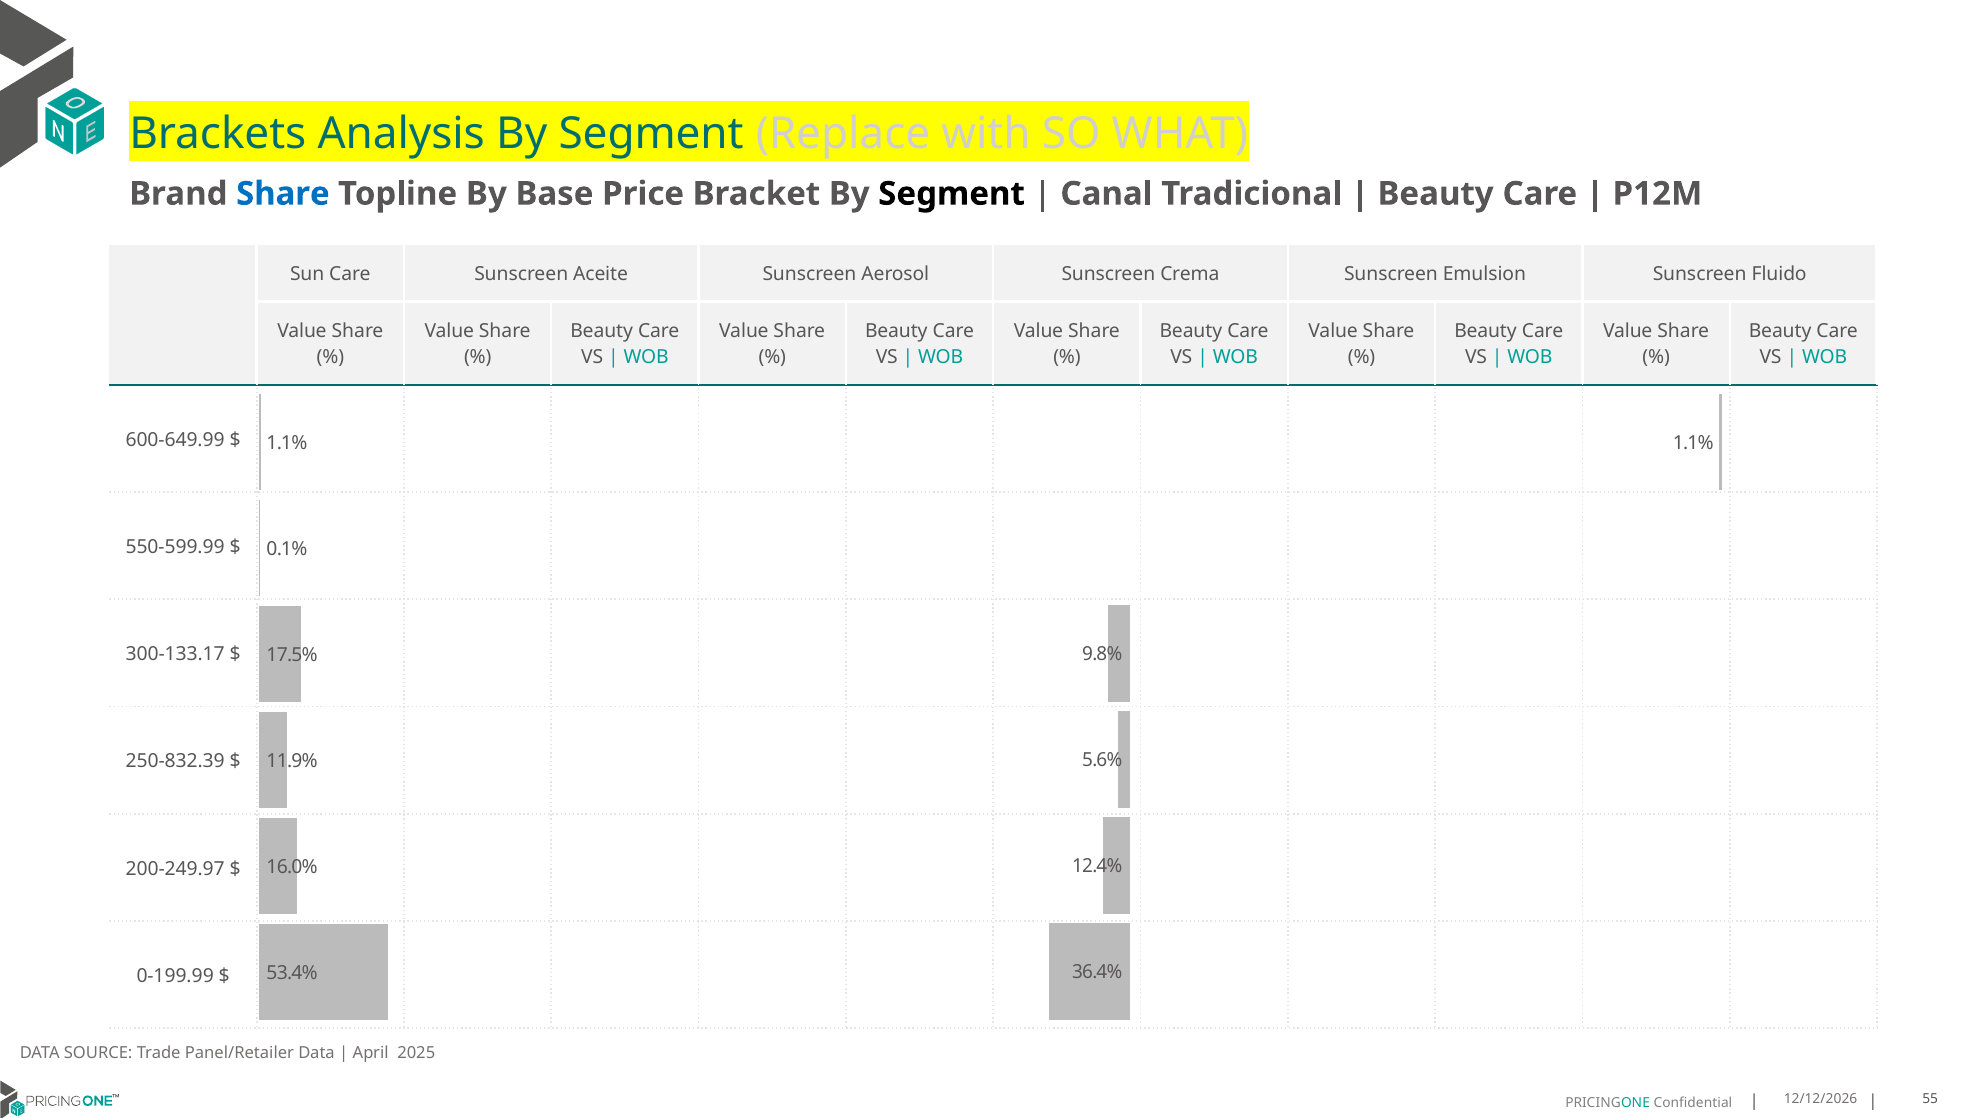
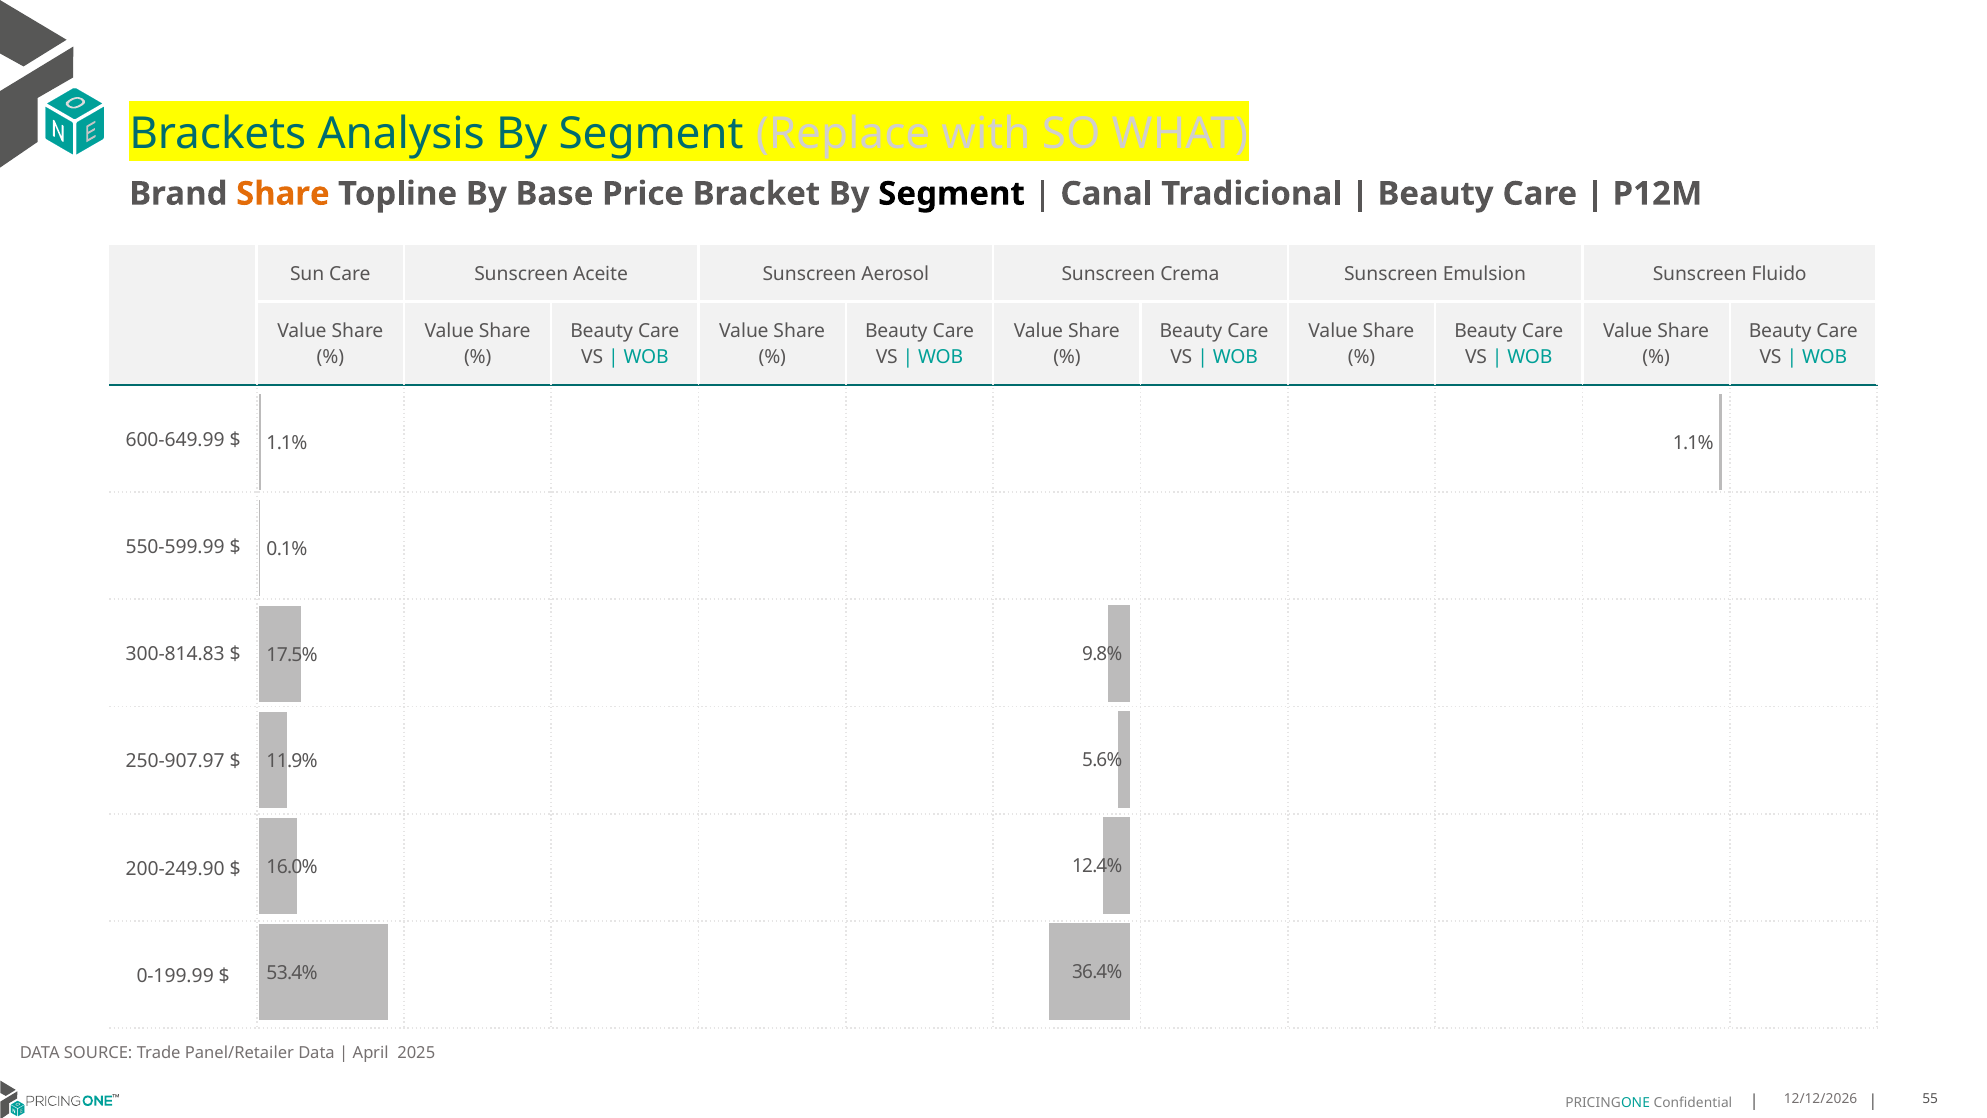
Share colour: blue -> orange (283, 194)
300-133.17: 300-133.17 -> 300-814.83 (175, 654)
250-832.39: 250-832.39 -> 250-907.97 (175, 761)
200-249.97: 200-249.97 -> 200-249.90 (175, 869)
